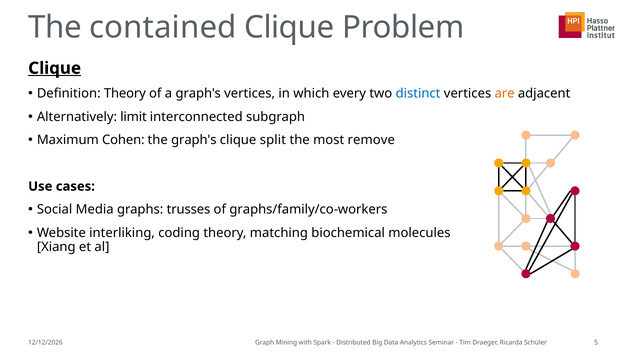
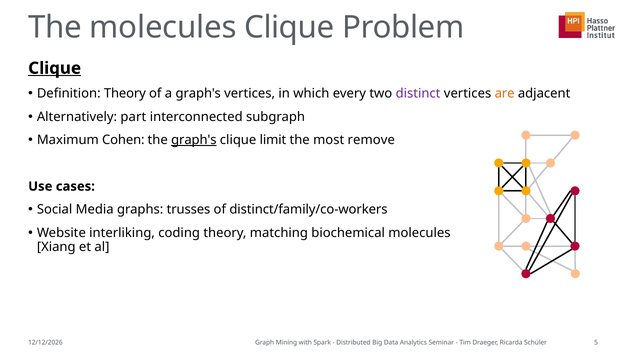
The contained: contained -> molecules (163, 27)
distinct colour: blue -> purple (418, 94)
limit: limit -> part (133, 117)
graph's underline: none -> present (194, 140)
split: split -> limit (273, 140)
graphs/family/co-workers: graphs/family/co-workers -> distinct/family/co-workers (308, 210)
